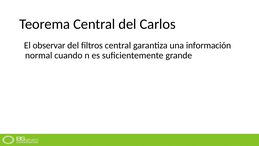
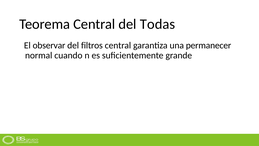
Carlos: Carlos -> Todas (158, 24)
información: información -> permanecer (209, 45)
